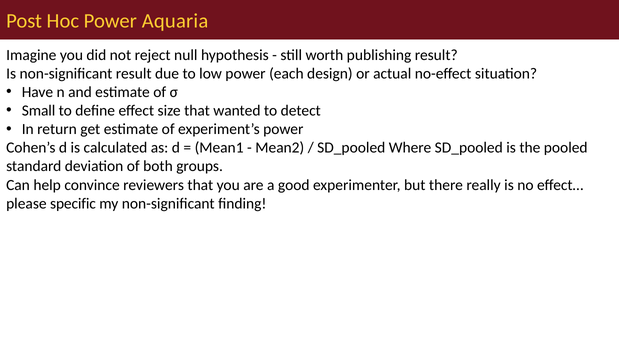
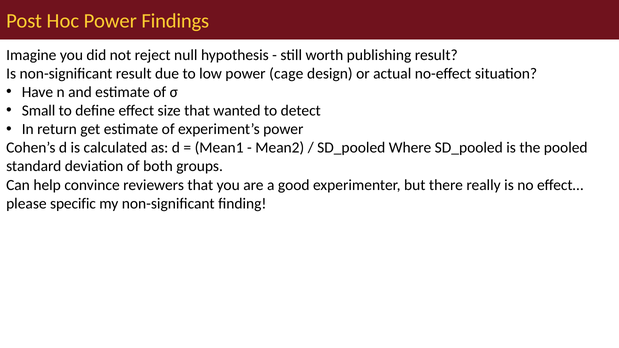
Aquaria: Aquaria -> Findings (175, 21)
each: each -> cage (286, 74)
